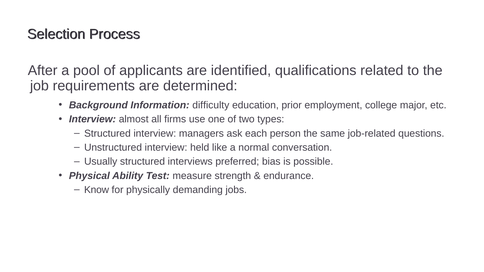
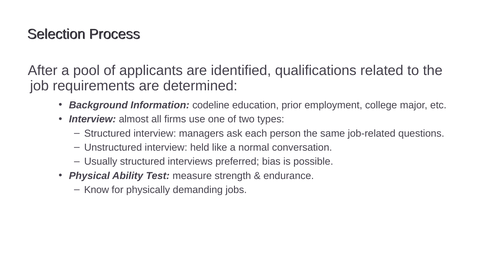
difficulty: difficulty -> codeline (211, 105)
